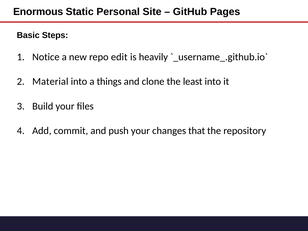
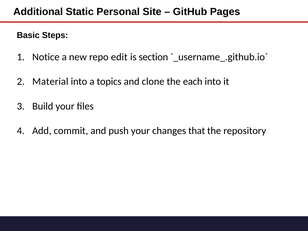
Enormous: Enormous -> Additional (38, 12)
heavily: heavily -> section (153, 57)
things: things -> topics (109, 82)
least: least -> each (193, 82)
